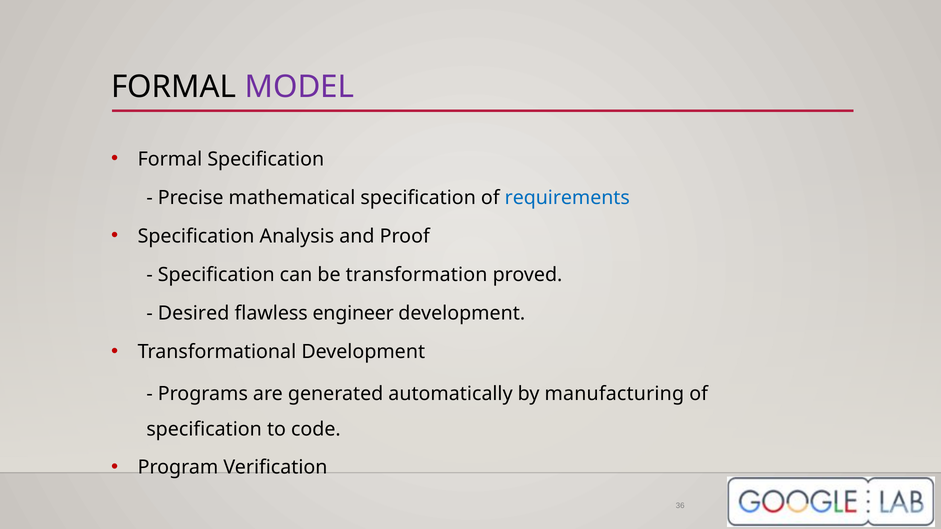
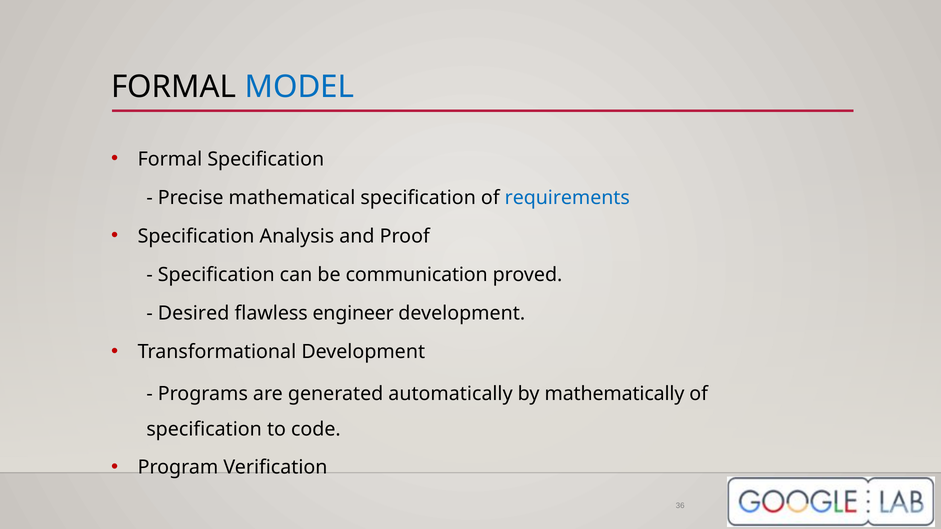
MODEL colour: purple -> blue (299, 87)
transformation: transformation -> communication (417, 275)
manufacturing: manufacturing -> mathematically (614, 394)
